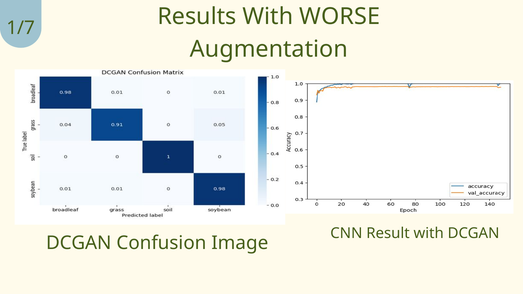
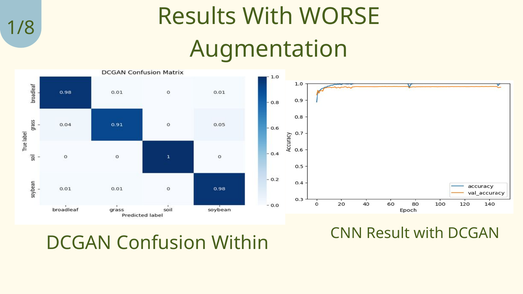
1/7: 1/7 -> 1/8 (21, 28)
Image: Image -> Within (240, 243)
